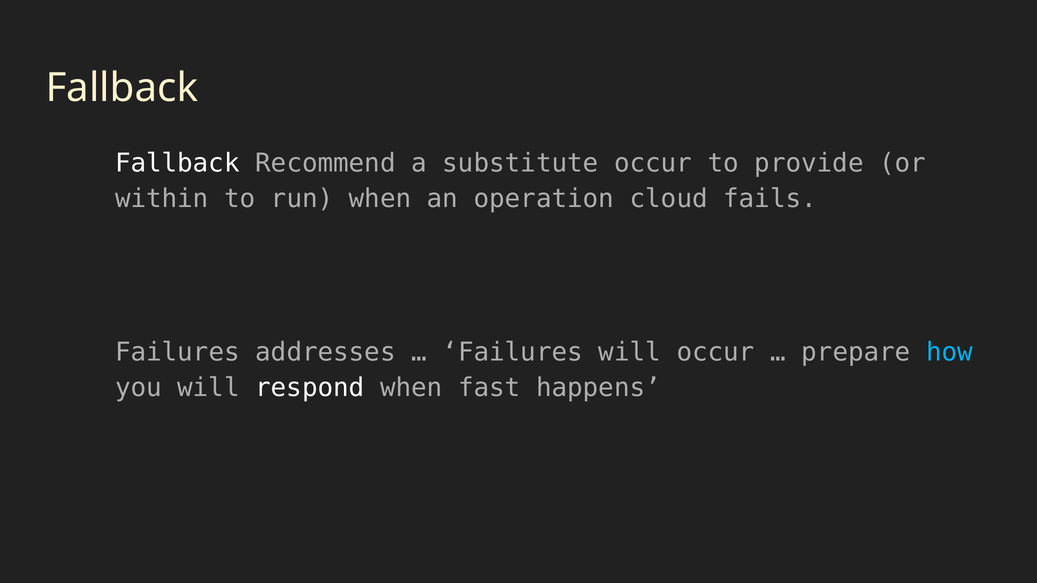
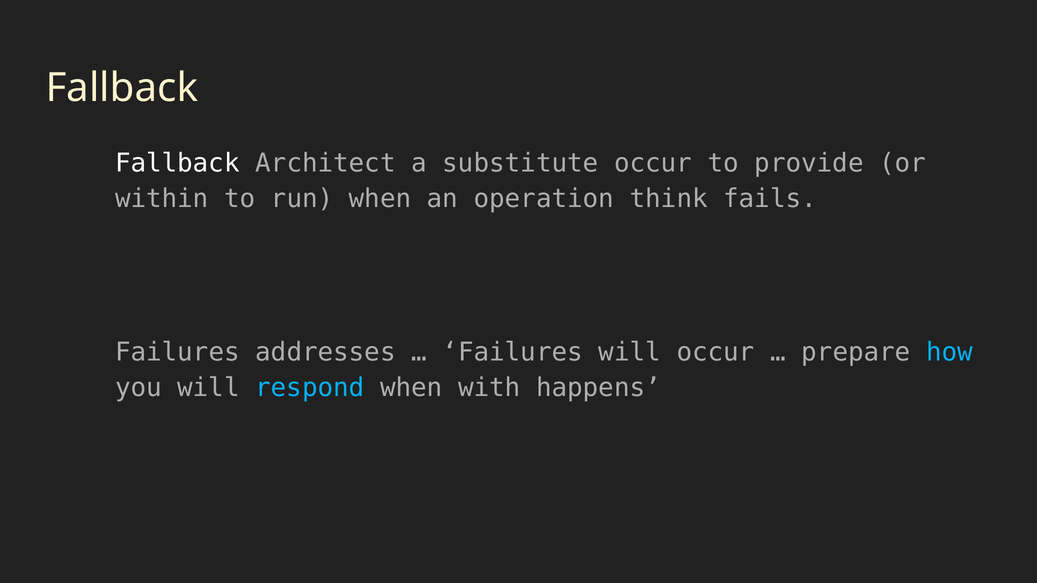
Recommend: Recommend -> Architect (325, 163)
cloud: cloud -> think (669, 199)
respond colour: white -> light blue (310, 388)
fast: fast -> with (489, 388)
